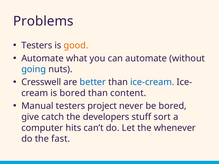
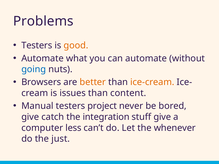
Cresswell: Cresswell -> Browsers (41, 82)
better colour: blue -> orange (93, 82)
ice-cream colour: blue -> orange (152, 82)
is bored: bored -> issues (73, 93)
developers: developers -> integration (106, 117)
stuff sort: sort -> give (162, 117)
hits: hits -> less (73, 128)
fast: fast -> just (61, 139)
